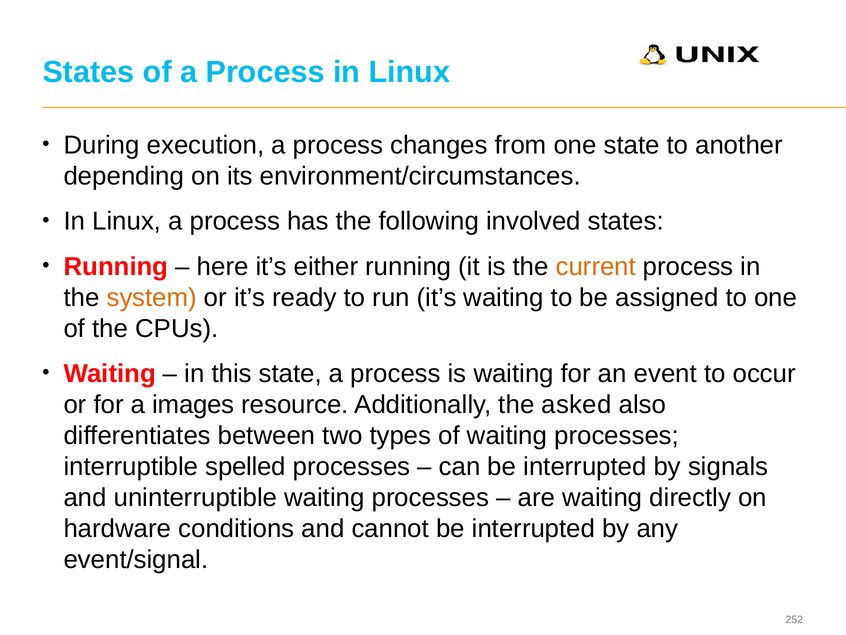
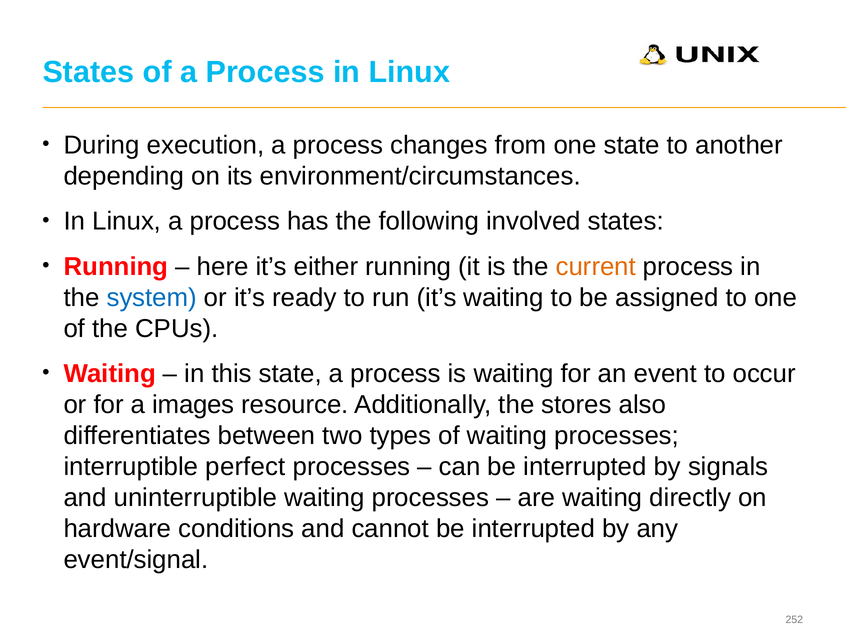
system colour: orange -> blue (152, 297)
asked: asked -> stores (577, 404)
spelled: spelled -> perfect (245, 466)
